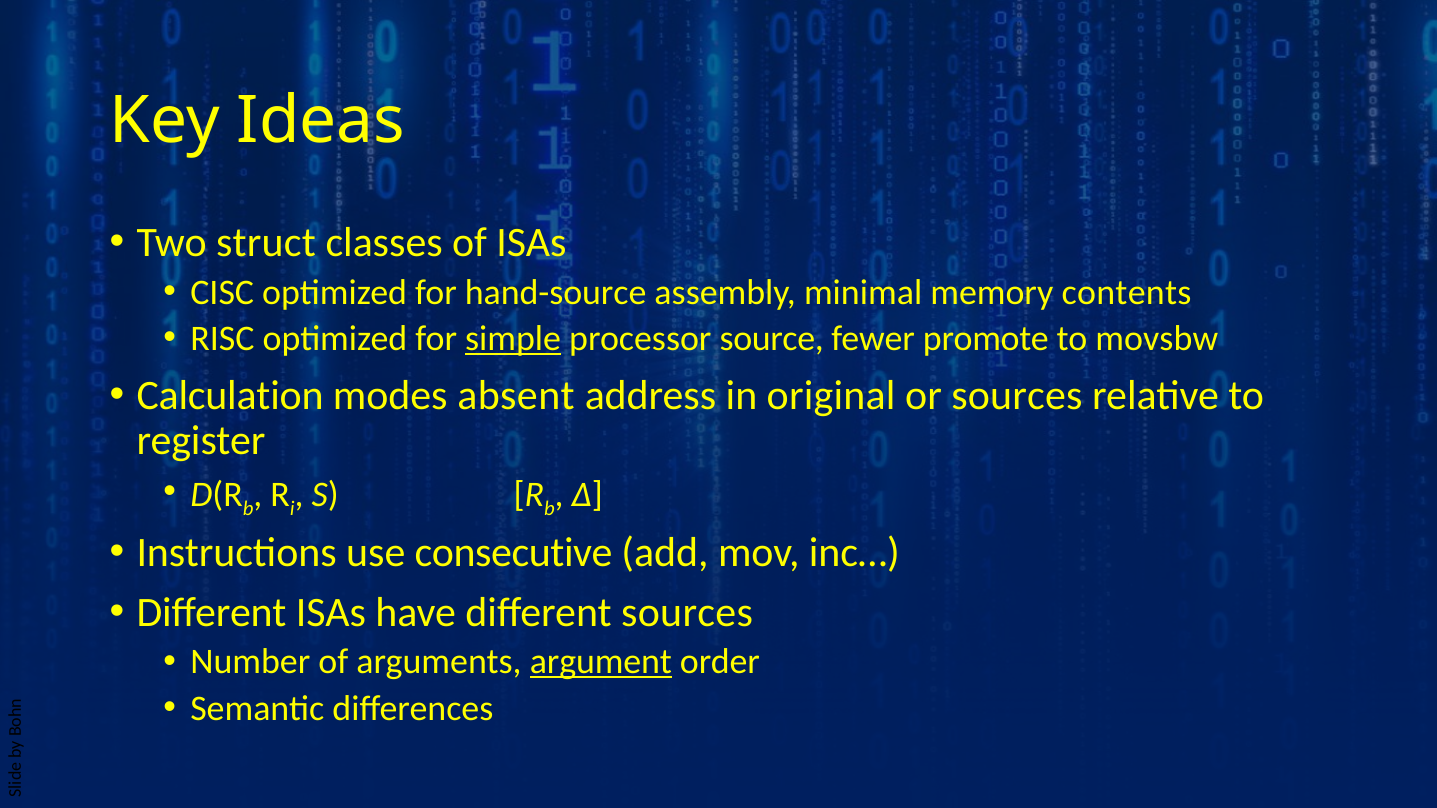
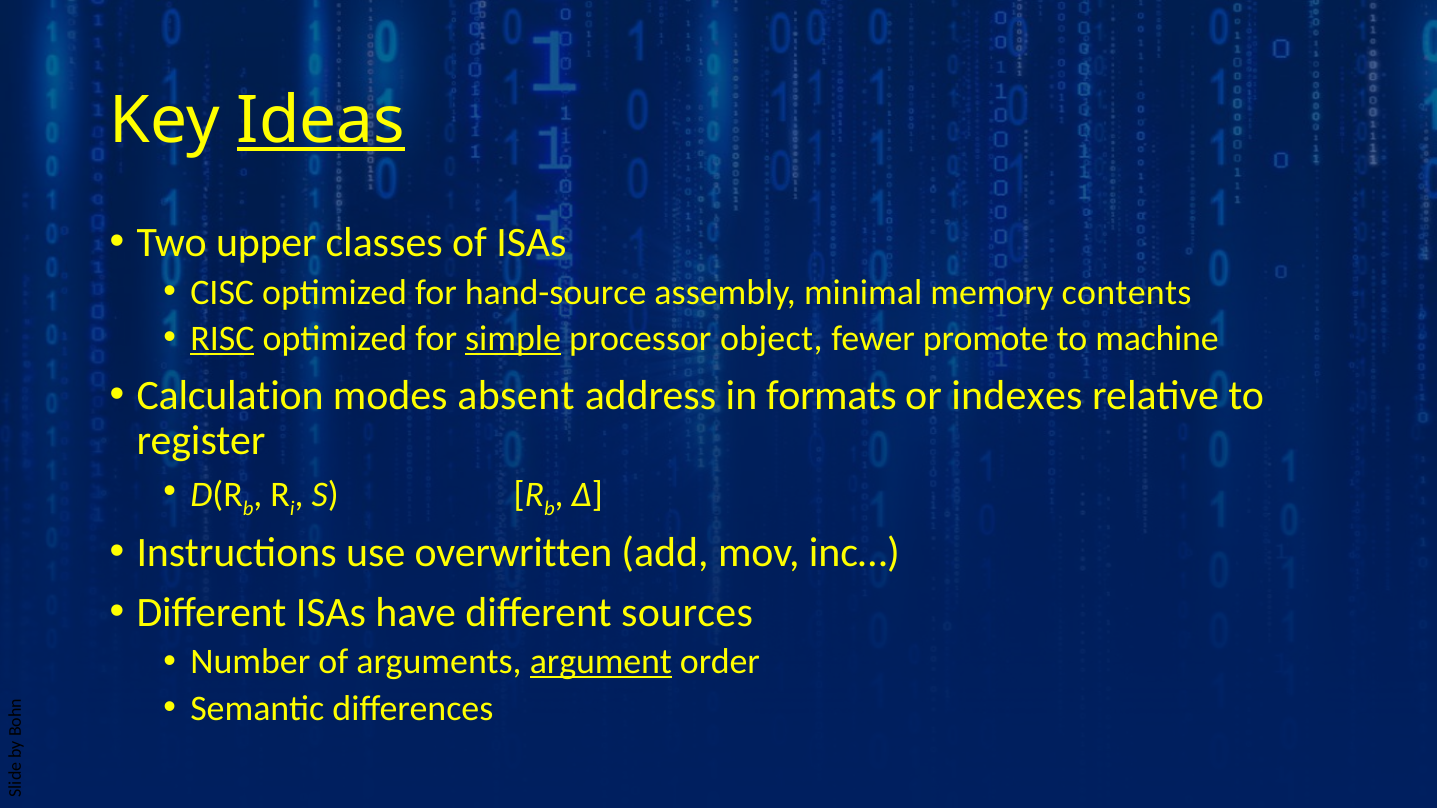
Ideas underline: none -> present (321, 121)
struct: struct -> upper (266, 243)
RISC underline: none -> present (222, 339)
source: source -> object (771, 339)
movsbw: movsbw -> machine (1157, 339)
original: original -> formats (831, 396)
or sources: sources -> indexes (1017, 396)
consecutive: consecutive -> overwritten (514, 552)
